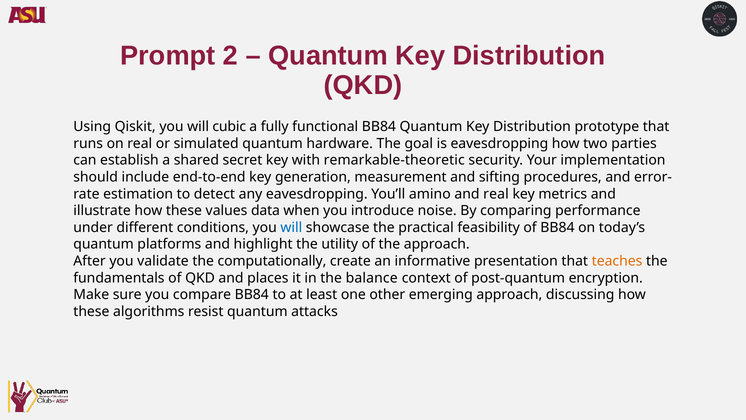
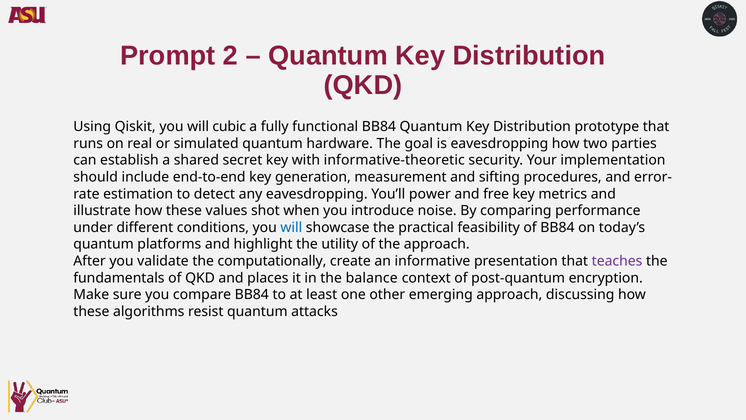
remarkable-theoretic: remarkable-theoretic -> informative-theoretic (394, 160)
amino: amino -> power (430, 194)
and real: real -> free (496, 194)
data: data -> shot (265, 211)
teaches colour: orange -> purple (617, 261)
